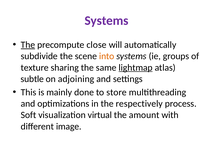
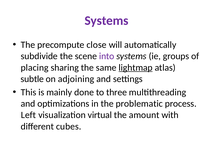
The underline: present -> none (28, 45)
into colour: orange -> purple (107, 56)
texture: texture -> placing (35, 67)
store: store -> three (117, 92)
respectively: respectively -> problematic (139, 103)
Soft: Soft -> Left (28, 115)
image: image -> cubes (69, 126)
